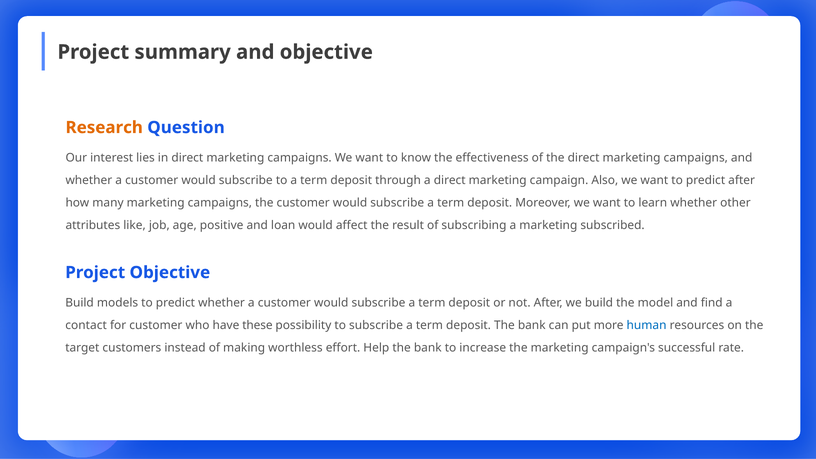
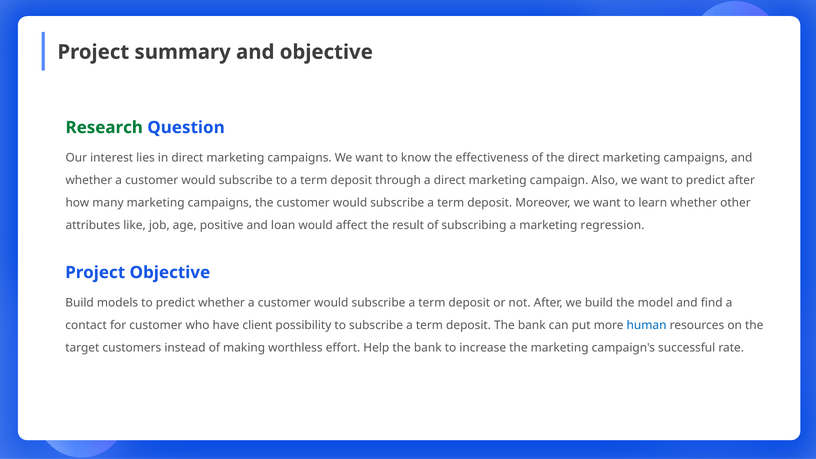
Research colour: orange -> green (104, 128)
subscribed: subscribed -> regression (612, 225)
these: these -> client (257, 325)
